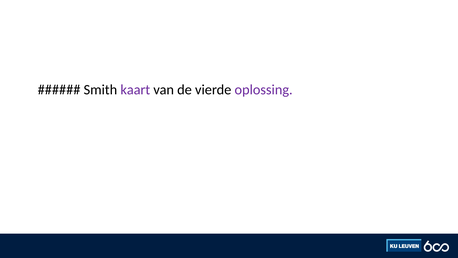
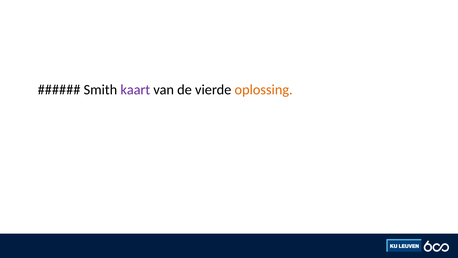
oplossing colour: purple -> orange (264, 90)
